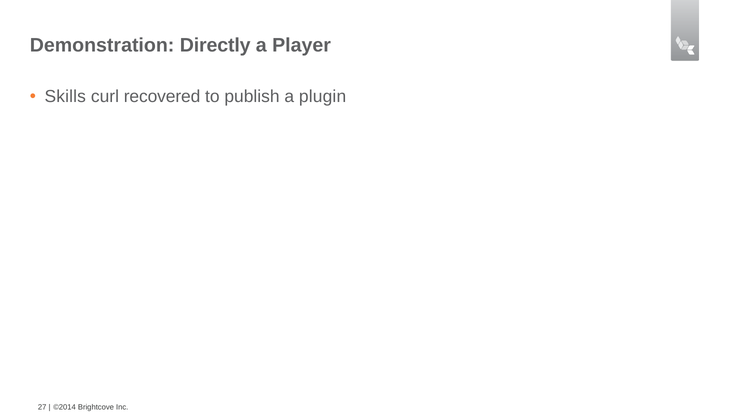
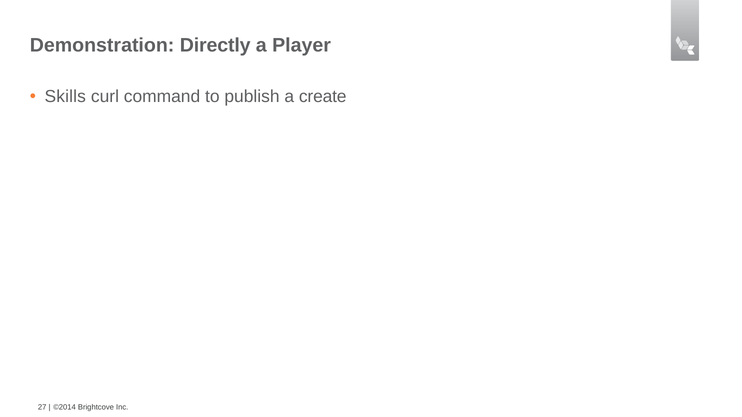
recovered: recovered -> command (162, 97)
plugin: plugin -> create (323, 97)
